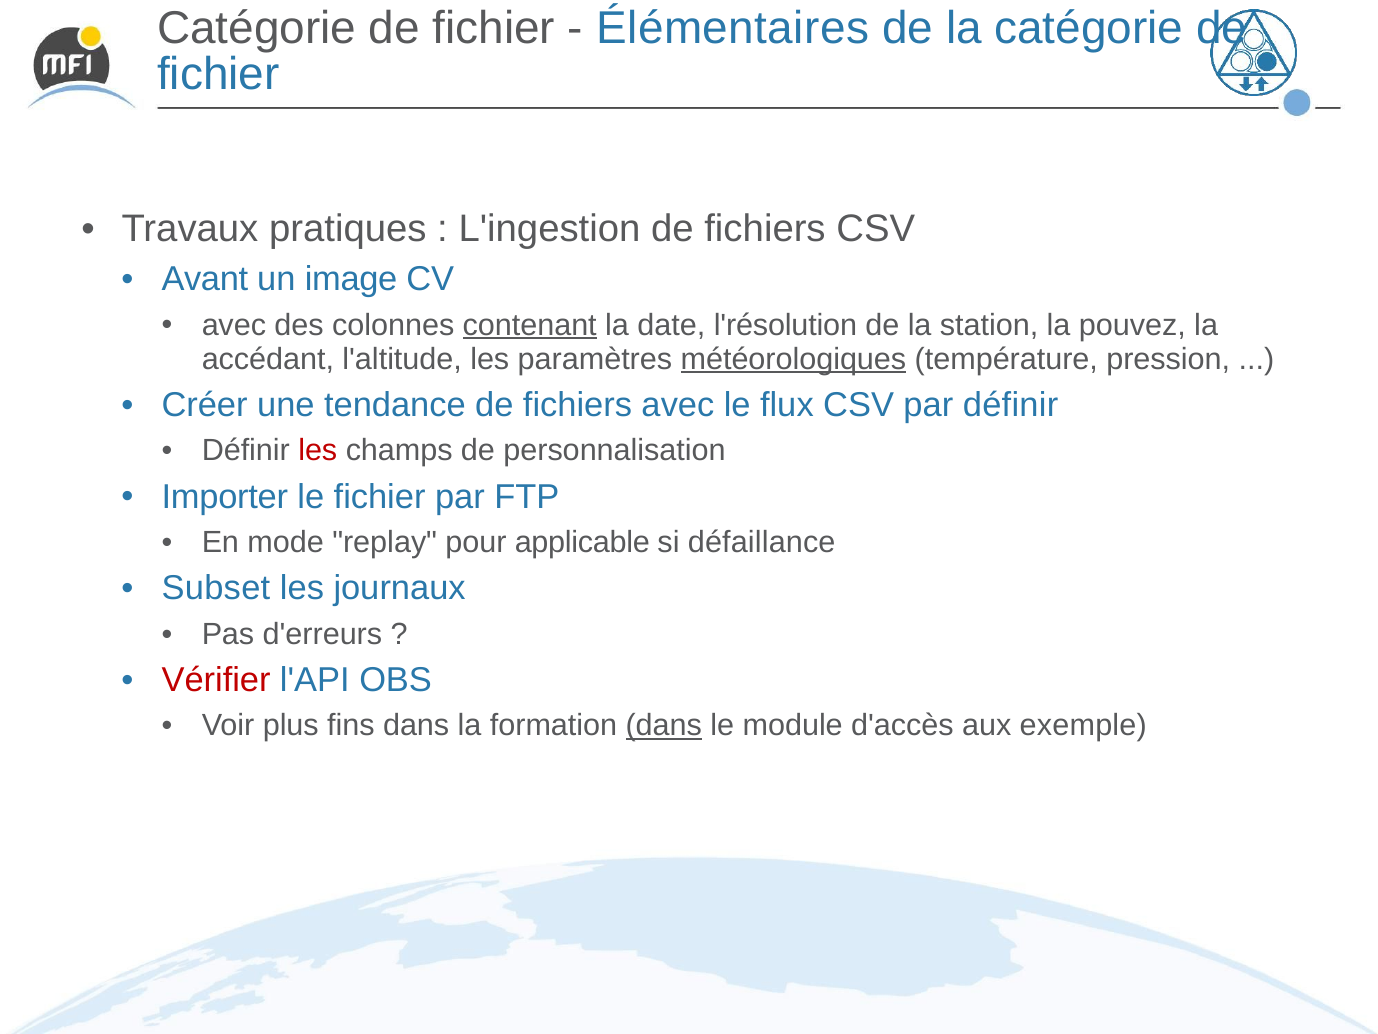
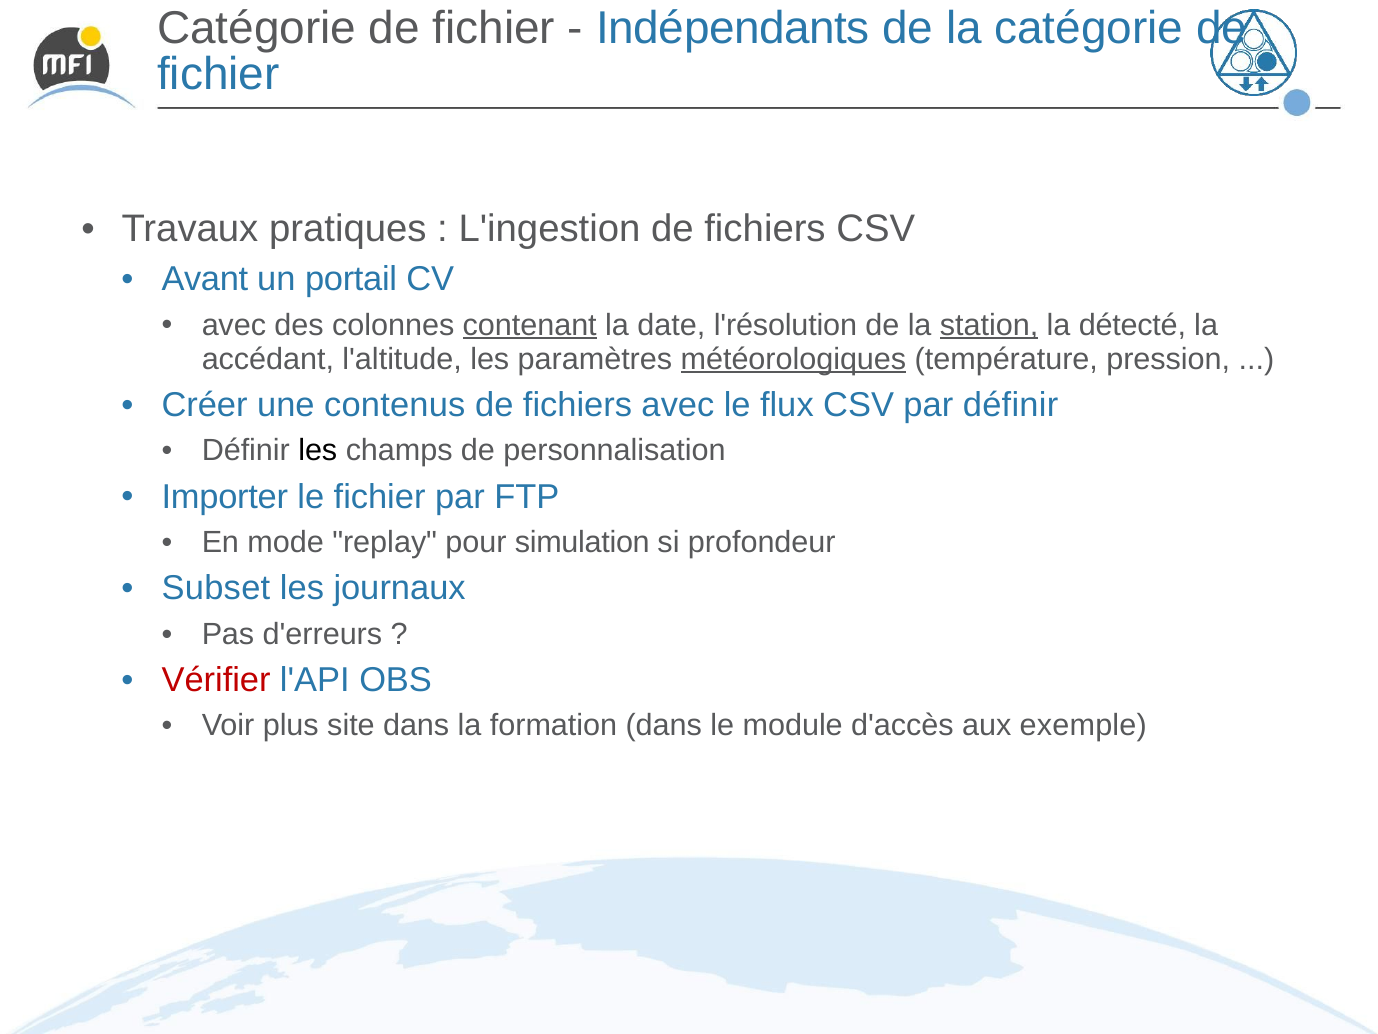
Élémentaires: Élémentaires -> Indépendants (733, 29)
image: image -> portail (351, 279)
station underline: none -> present (989, 325)
pouvez: pouvez -> détecté (1132, 325)
tendance: tendance -> contenus (395, 405)
les colour: red -> black (318, 450)
applicable: applicable -> simulation (582, 542)
défaillance: défaillance -> profondeur (762, 542)
fins: fins -> site (351, 726)
dans underline: present -> none (664, 726)
